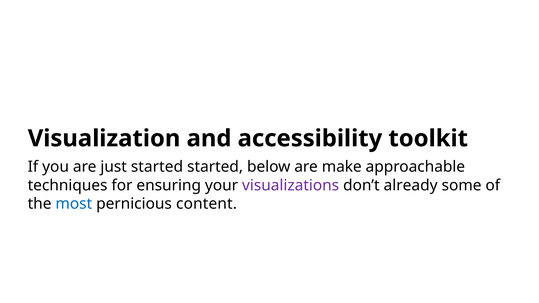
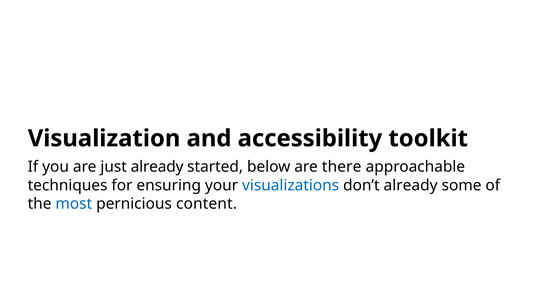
just started: started -> already (157, 167)
make: make -> there (342, 167)
visualizations colour: purple -> blue (291, 185)
